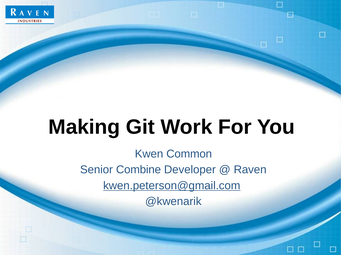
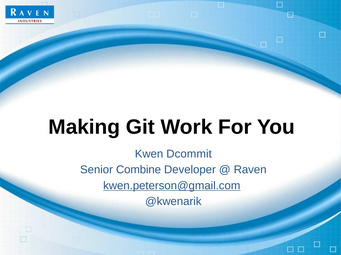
Common: Common -> Dcommit (189, 154)
